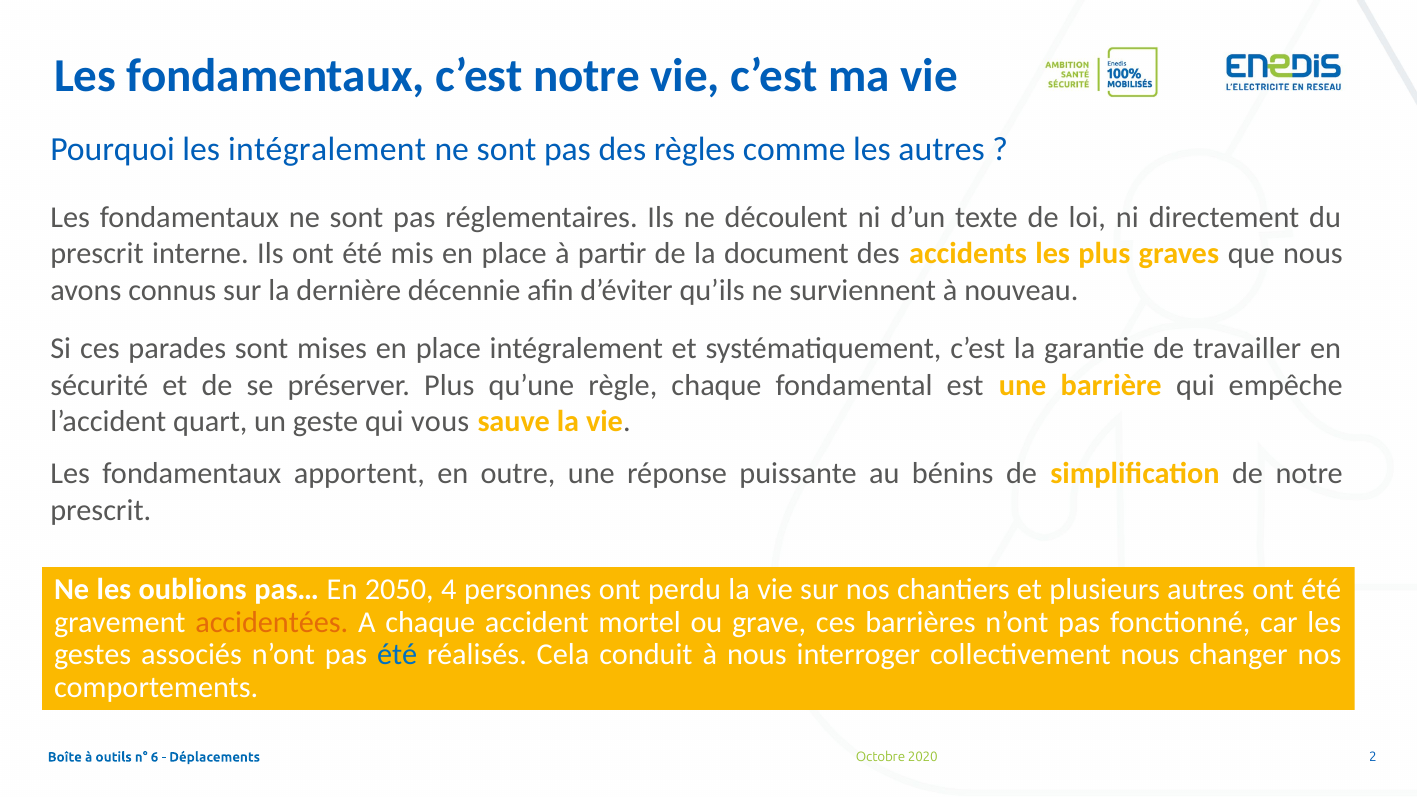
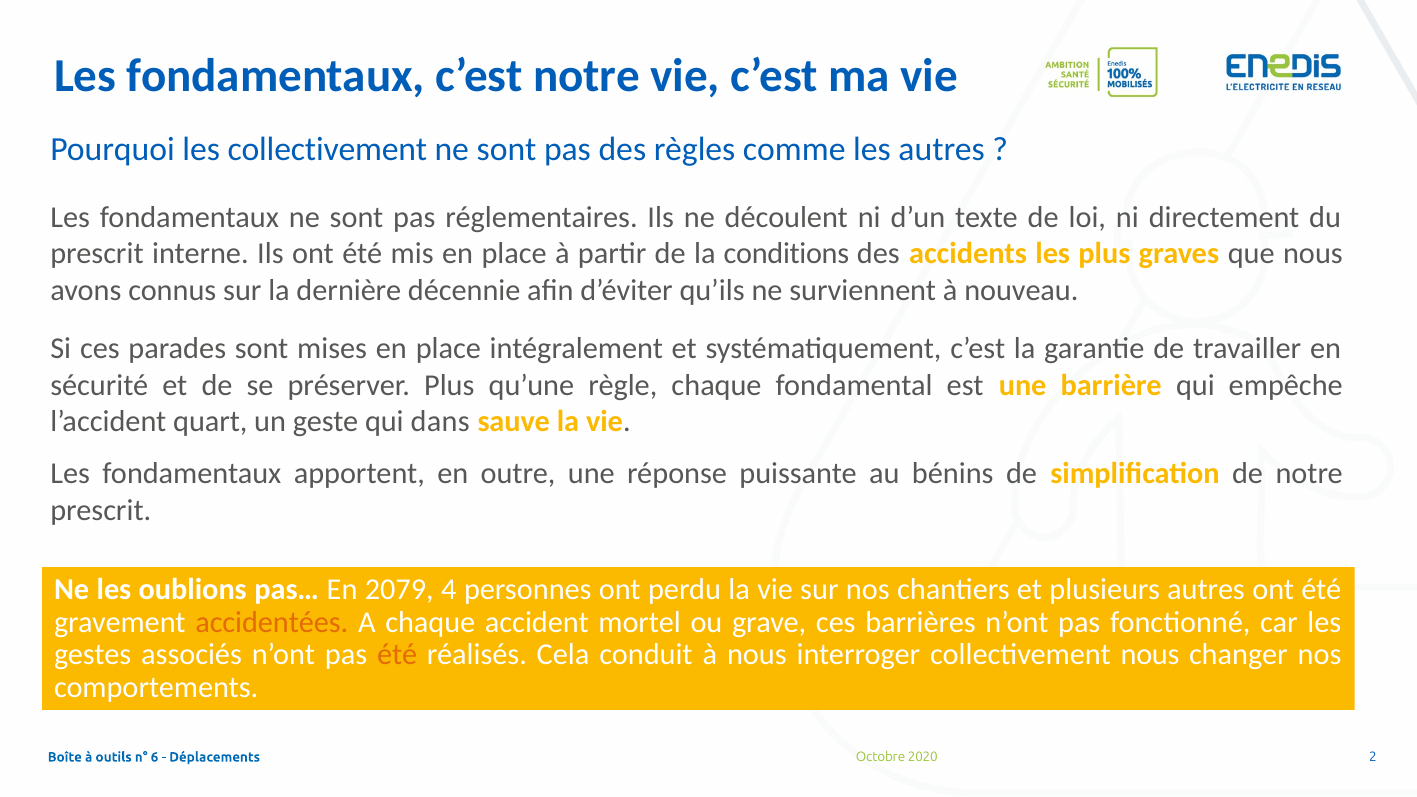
les intégralement: intégralement -> collectivement (327, 150)
document: document -> conditions (786, 254)
vous: vous -> dans (440, 421)
2050: 2050 -> 2079 (399, 589)
été colour: blue -> orange (397, 655)
